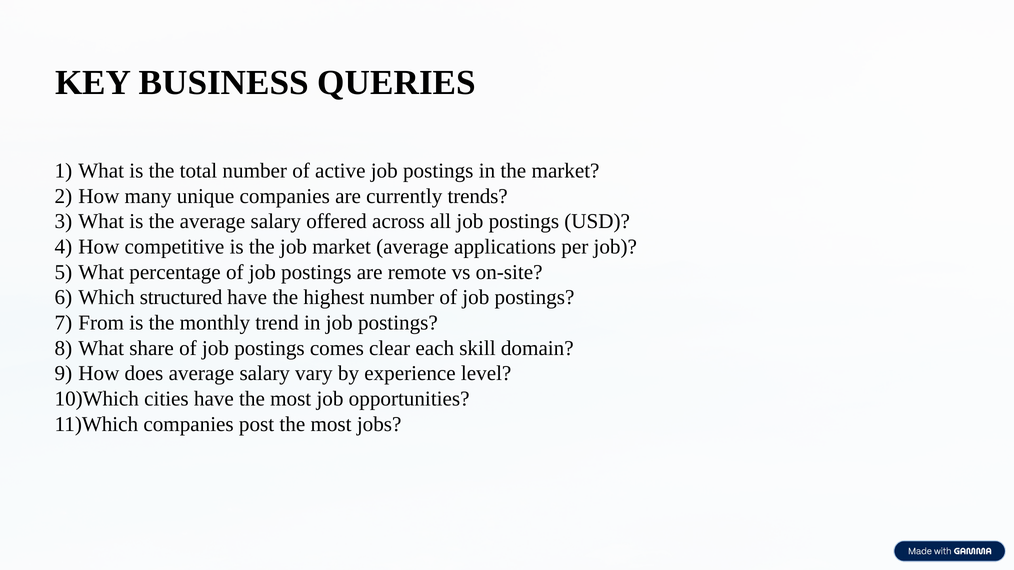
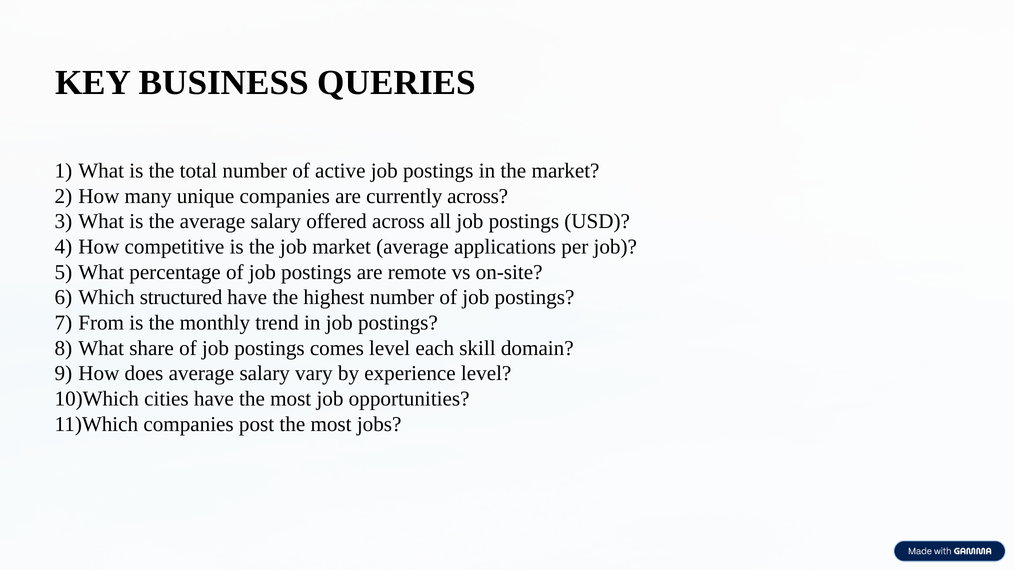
currently trends: trends -> across (478, 196)
comes clear: clear -> level (390, 348)
